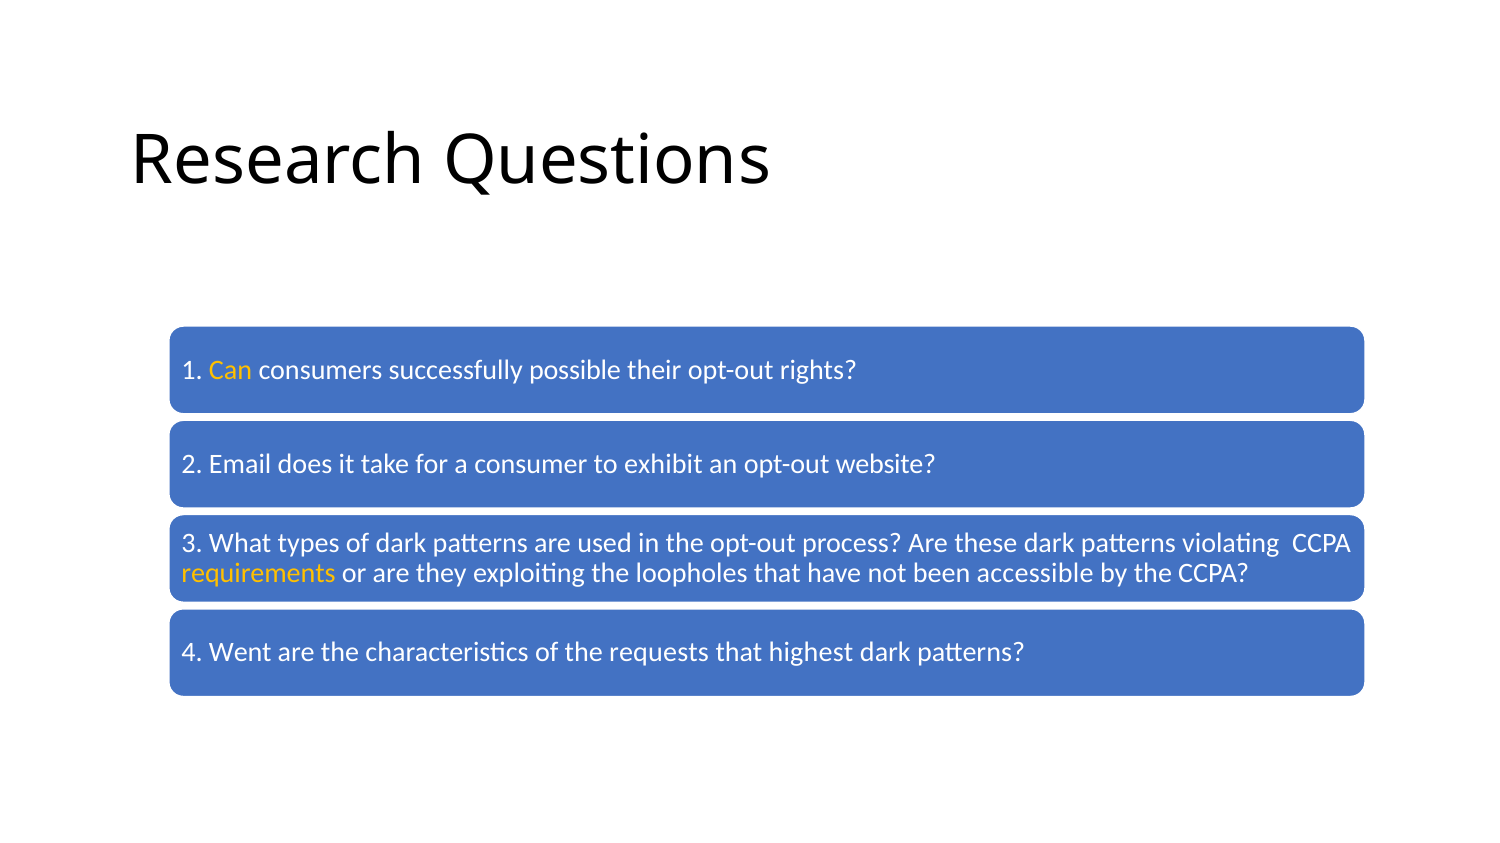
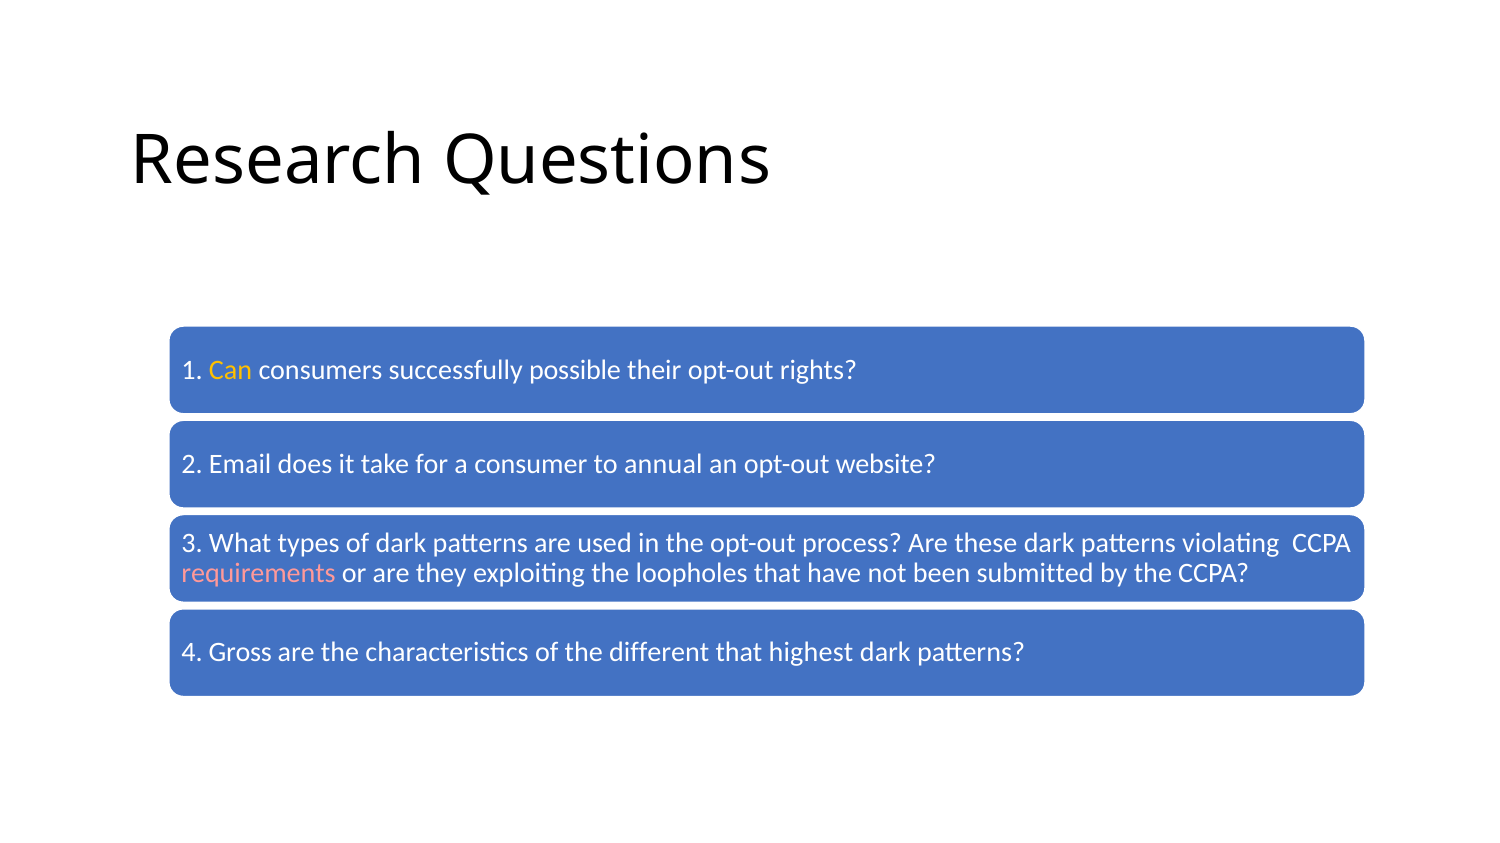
exhibit: exhibit -> annual (663, 464)
requirements colour: yellow -> pink (259, 574)
accessible: accessible -> submitted (1035, 574)
Went: Went -> Gross (240, 653)
requests: requests -> different (659, 653)
